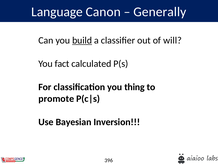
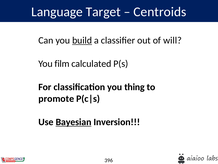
Canon: Canon -> Target (103, 12)
Generally: Generally -> Centroids (160, 12)
fact: fact -> film (62, 64)
Bayesian underline: none -> present (74, 122)
